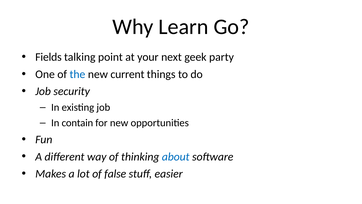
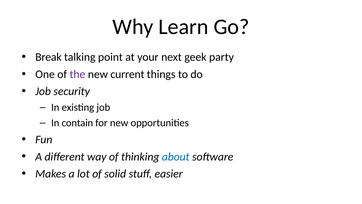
Fields: Fields -> Break (48, 57)
the colour: blue -> purple (77, 74)
false: false -> solid (115, 173)
